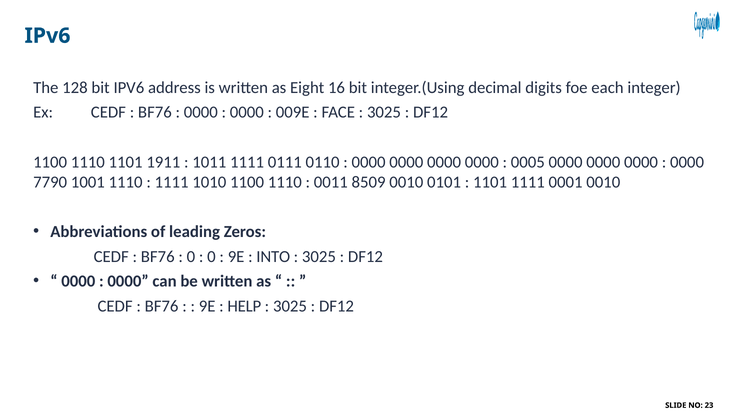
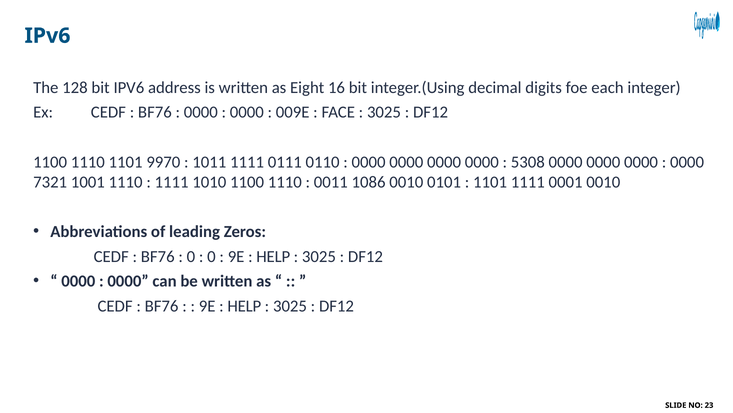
1911: 1911 -> 9970 (163, 162)
0005: 0005 -> 5308 (528, 162)
7790: 7790 -> 7321 (50, 182)
8509: 8509 -> 1086 (369, 182)
INTO: INTO -> HELP (273, 256)
